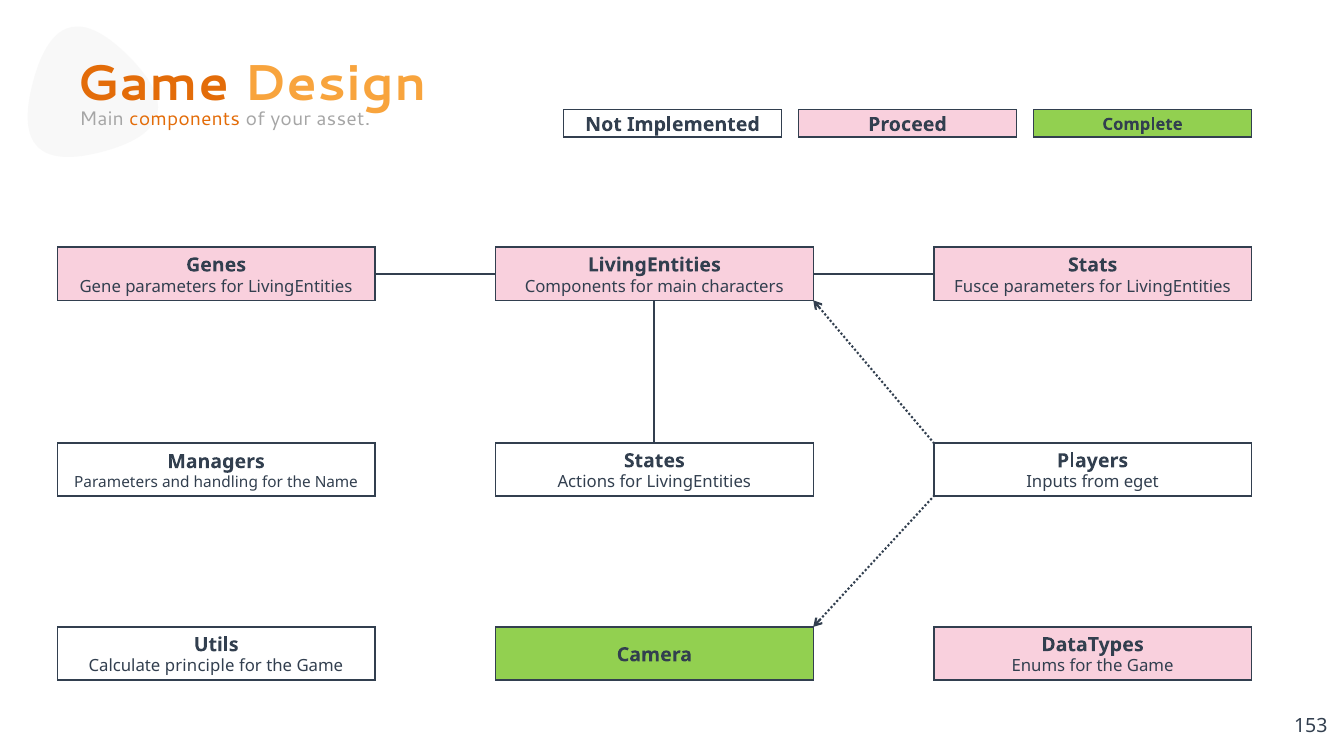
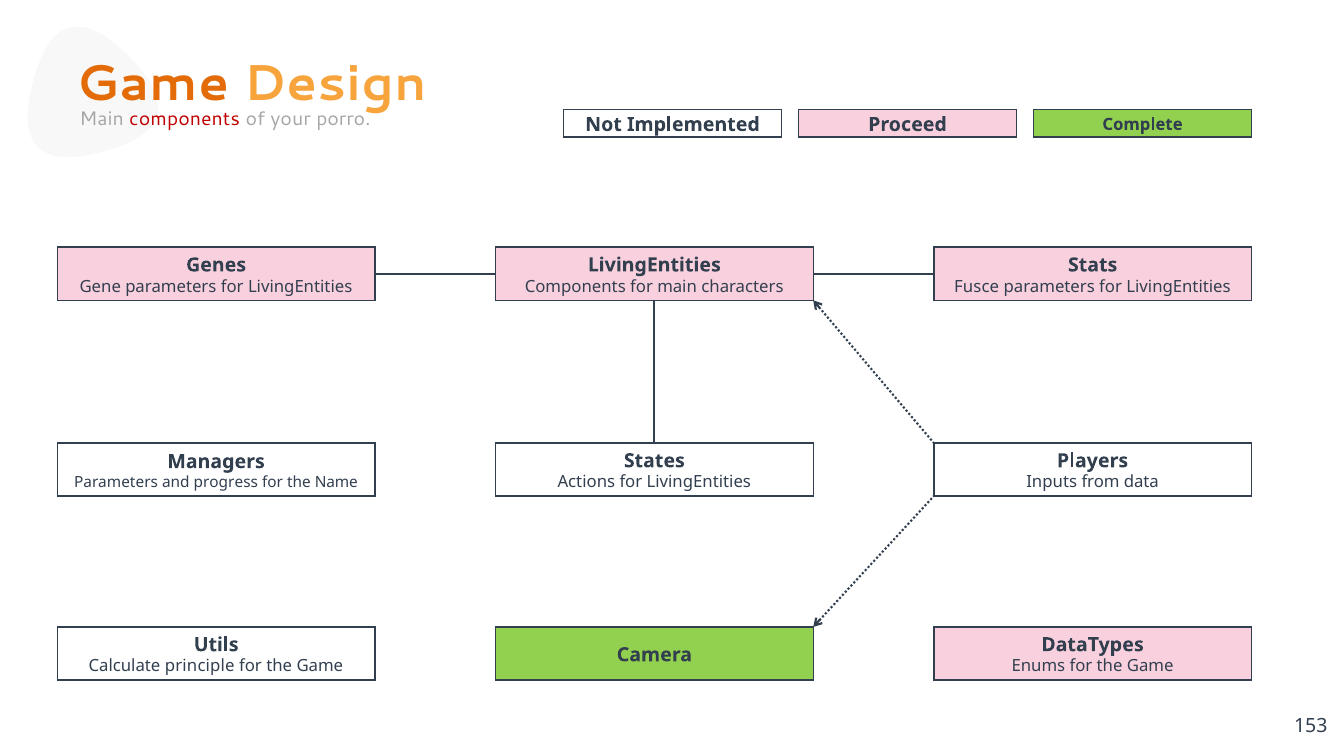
components colour: orange -> red (185, 119)
asset: asset -> porro (343, 119)
eget: eget -> data (1141, 482)
handling: handling -> progress (226, 482)
